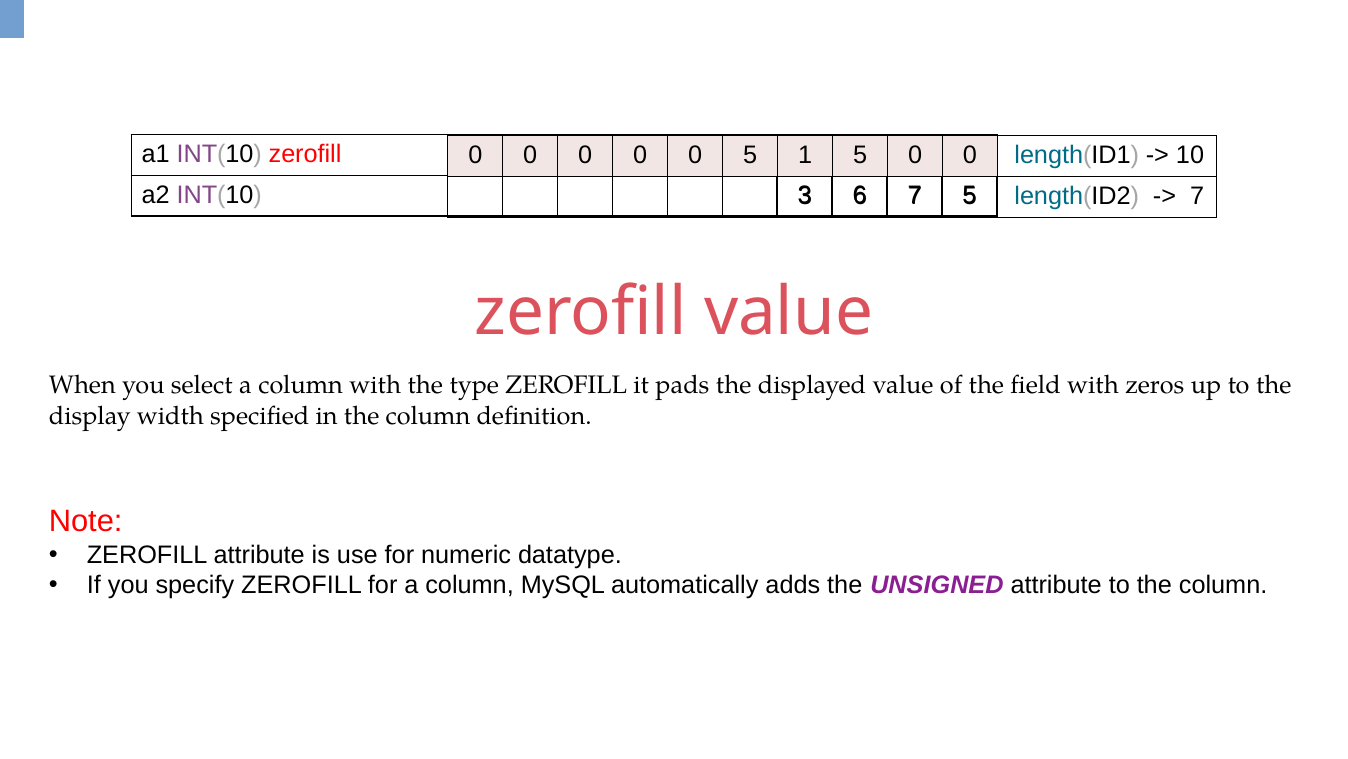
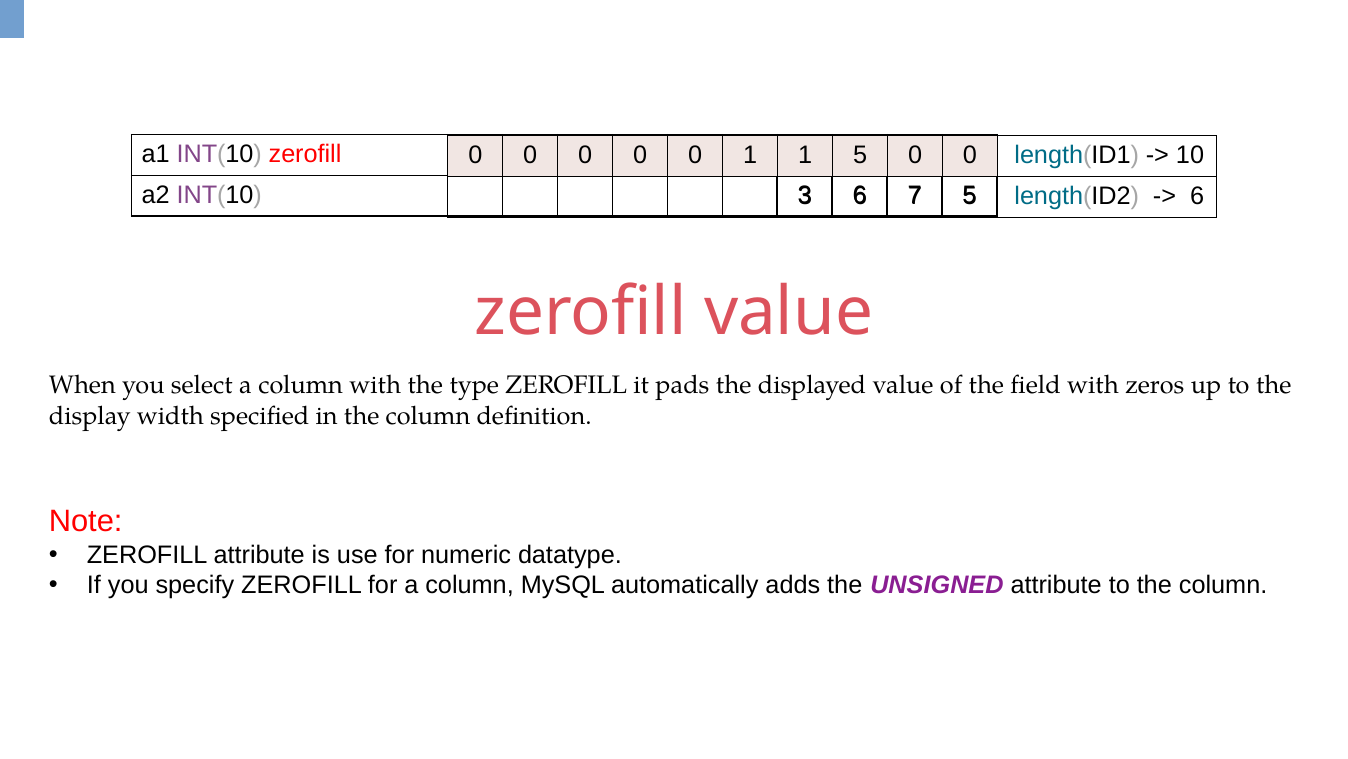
0 5: 5 -> 1 (750, 155)
7: 7 -> 6 (1197, 196)
